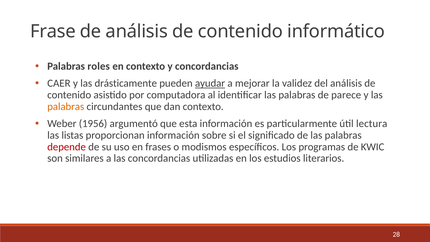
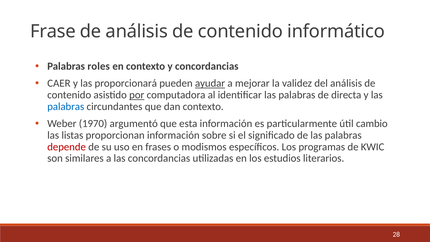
drásticamente: drásticamente -> proporcionará (126, 83)
por underline: none -> present (137, 95)
parece: parece -> directa (346, 95)
palabras colour: orange -> blue (66, 107)
1956: 1956 -> 1970 (93, 124)
lectura: lectura -> cambio (372, 124)
